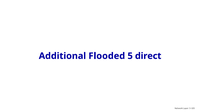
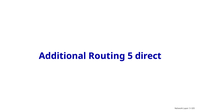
Flooded: Flooded -> Routing (107, 56)
